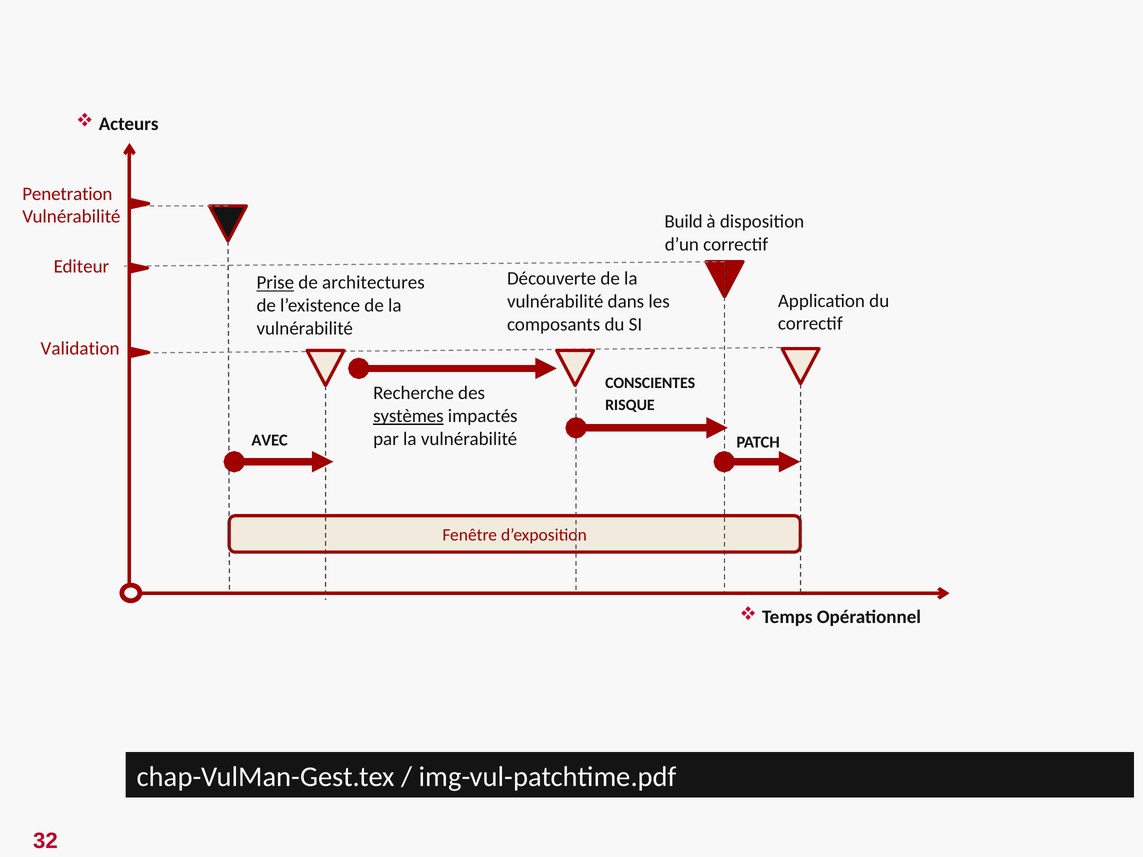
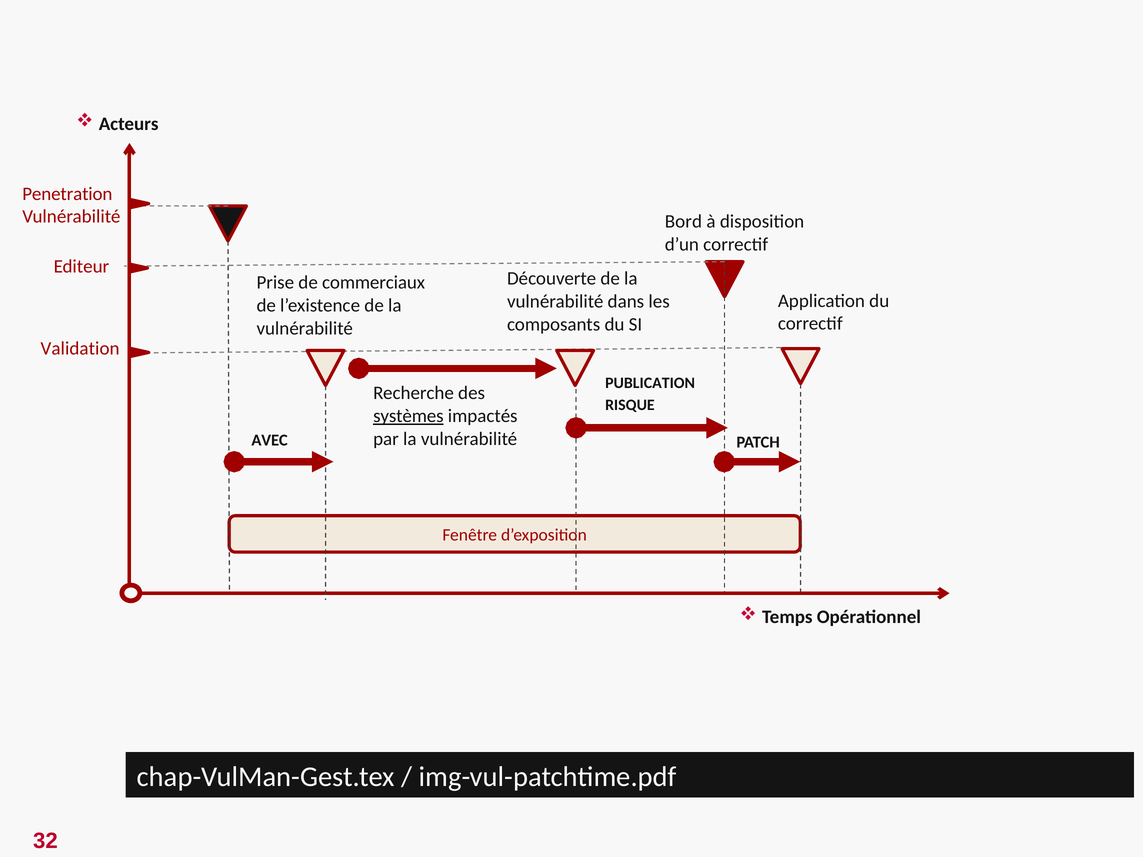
Build: Build -> Bord (683, 222)
Prise underline: present -> none (275, 283)
architectures: architectures -> commerciaux (374, 283)
CONSCIENTES: CONSCIENTES -> PUBLICATION (650, 383)
